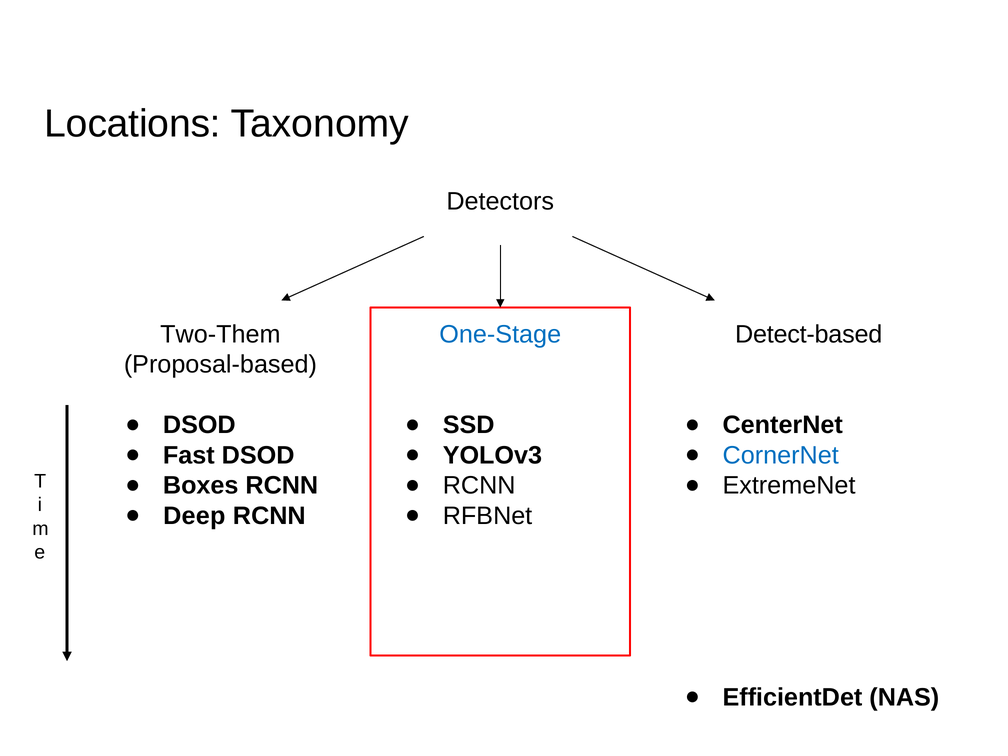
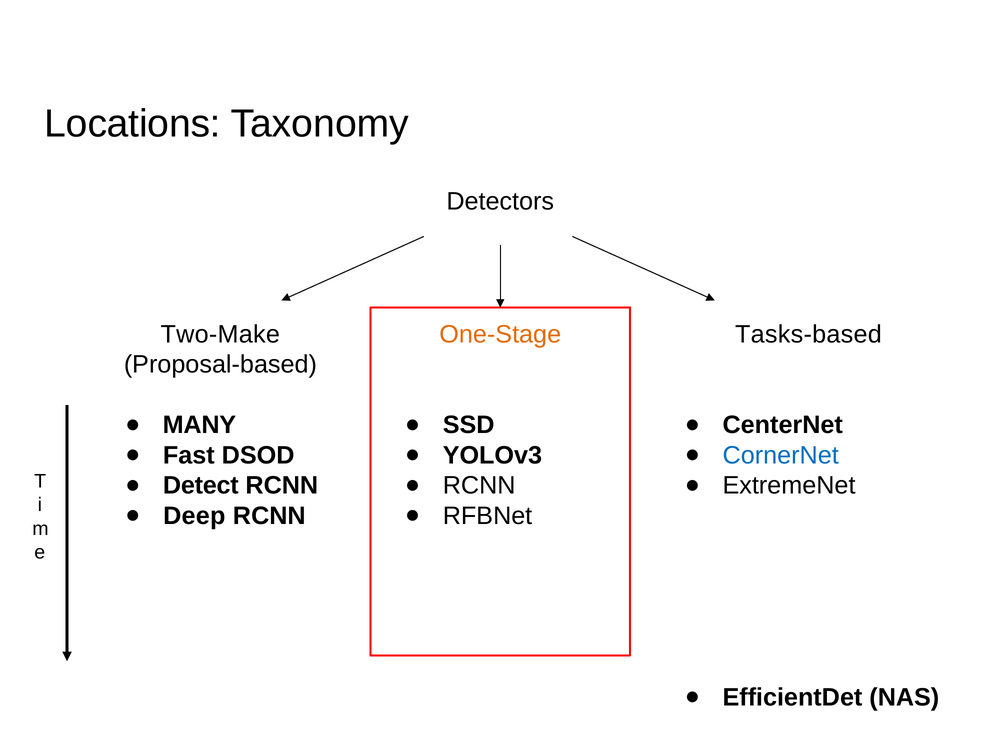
Two-Them: Two-Them -> Two-Make (220, 334)
One-Stage colour: blue -> orange (500, 334)
Detect-based: Detect-based -> Tasks-based (808, 334)
DSOD: DSOD -> MANY (199, 425)
Boxes: Boxes -> Detect (201, 486)
